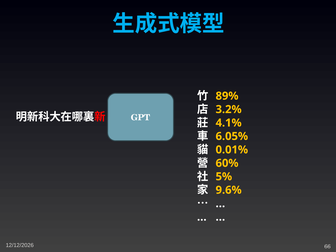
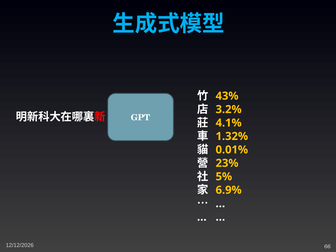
89%: 89% -> 43% (227, 96)
6.05%: 6.05% -> 1.32% (232, 136)
60%: 60% -> 23% (227, 163)
9.6%: 9.6% -> 6.9% (229, 190)
